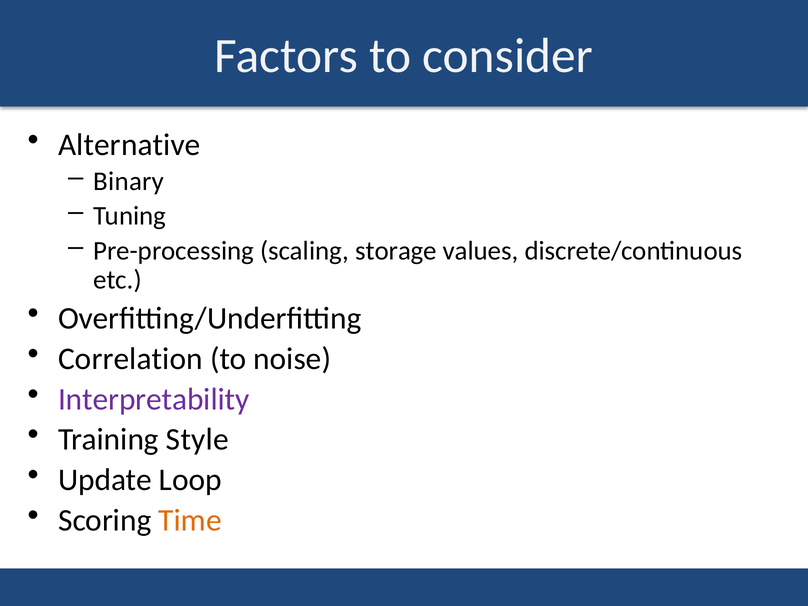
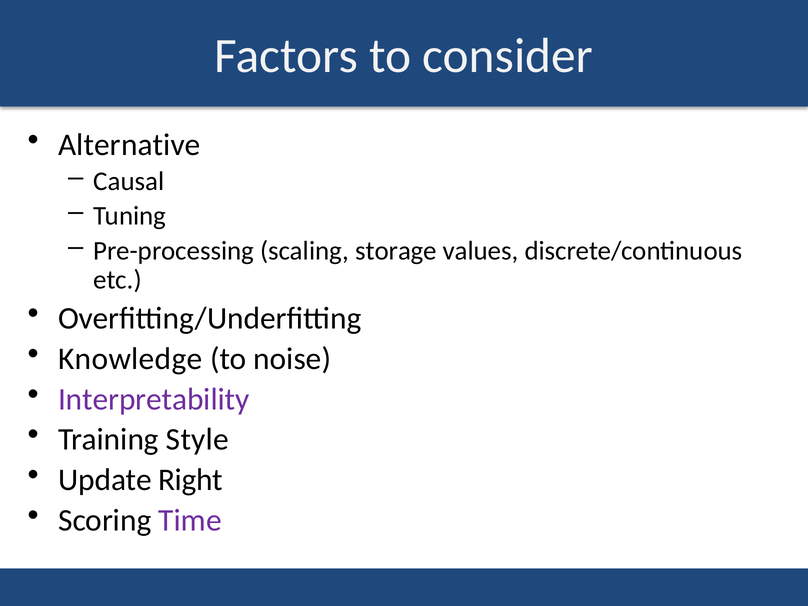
Binary: Binary -> Causal (129, 181)
Correlation: Correlation -> Knowledge (130, 359)
Loop: Loop -> Right (190, 480)
Time colour: orange -> purple (190, 520)
